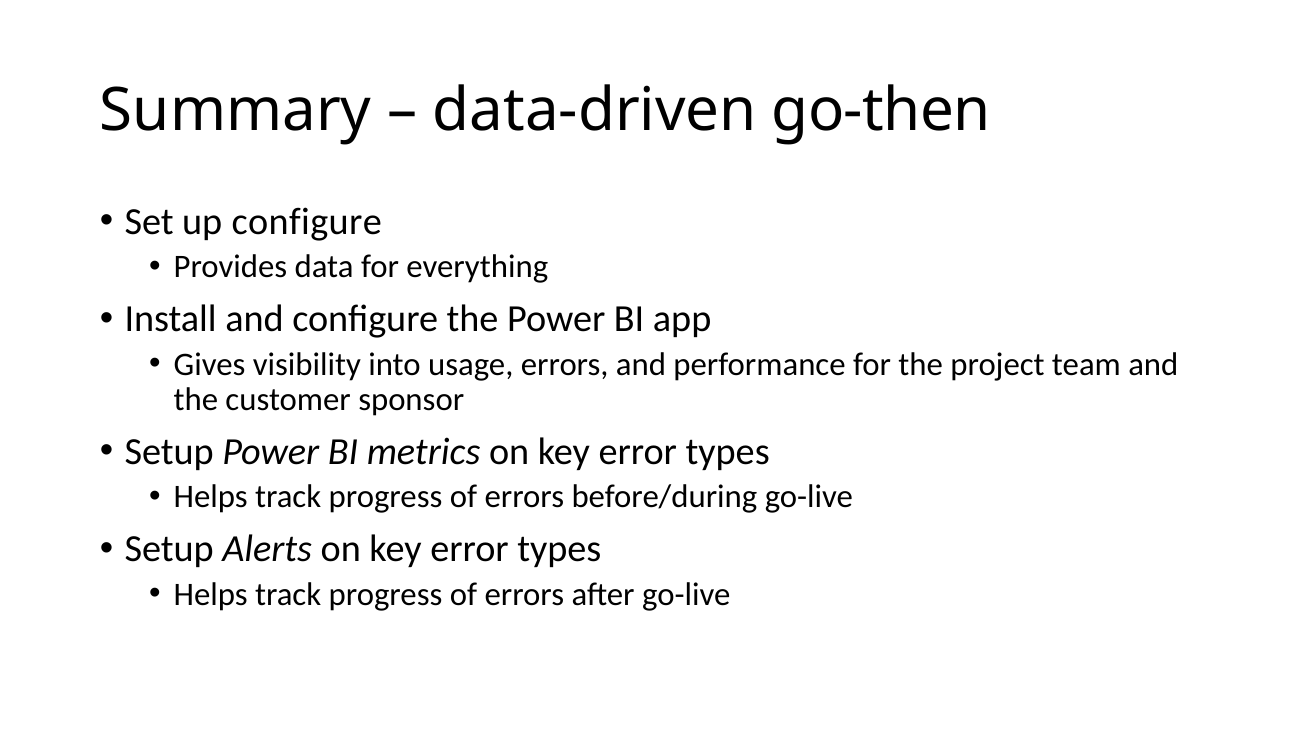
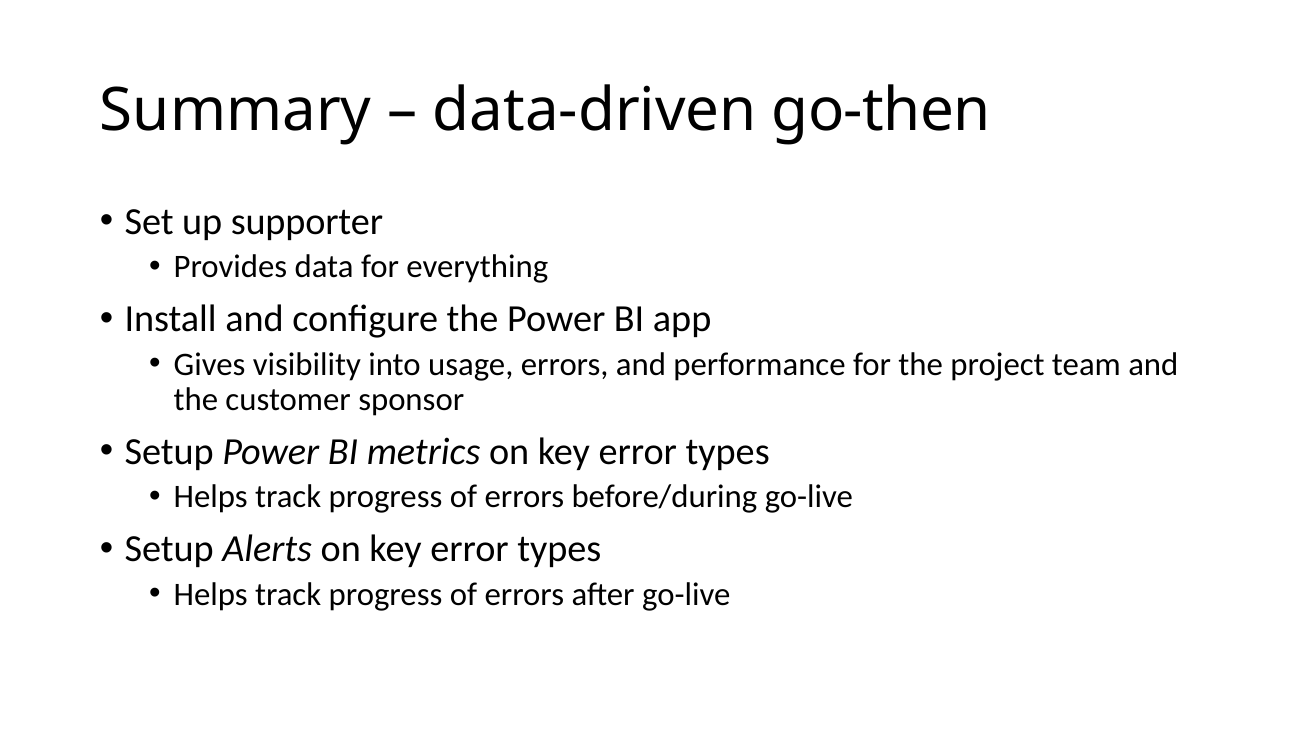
up configure: configure -> supporter (307, 222)
